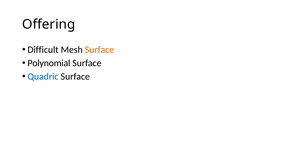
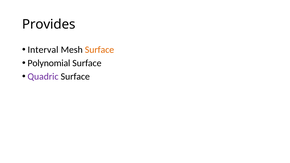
Offering: Offering -> Provides (49, 24)
Difficult: Difficult -> Interval (43, 50)
Quadric colour: blue -> purple (43, 77)
